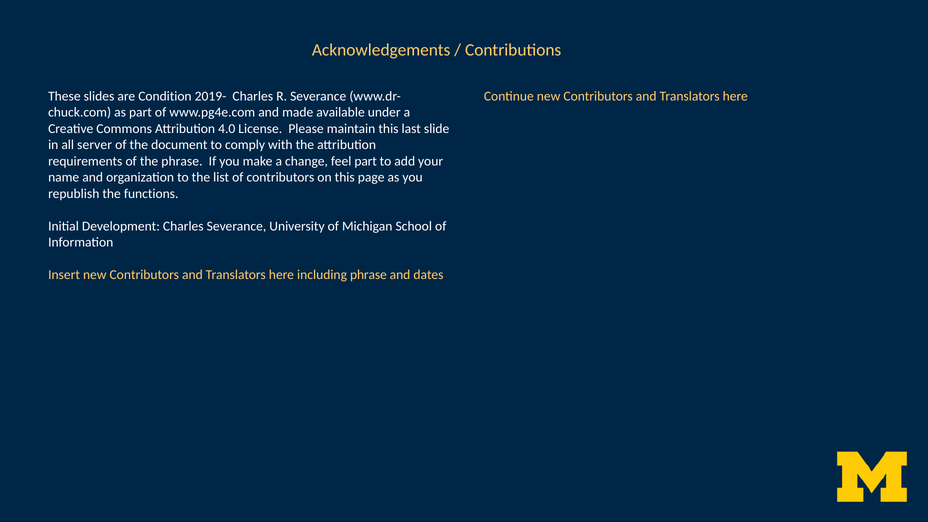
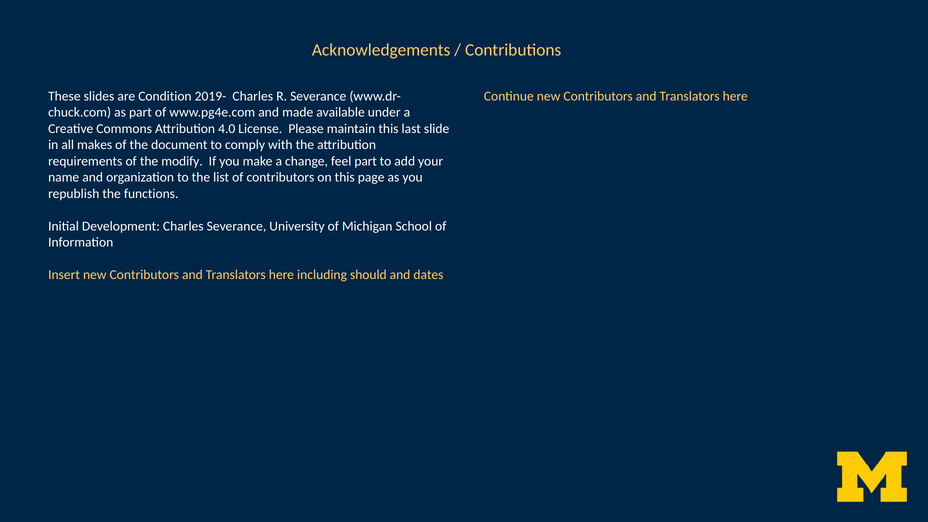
server: server -> makes (95, 145)
the phrase: phrase -> modify (182, 161)
including phrase: phrase -> should (368, 275)
